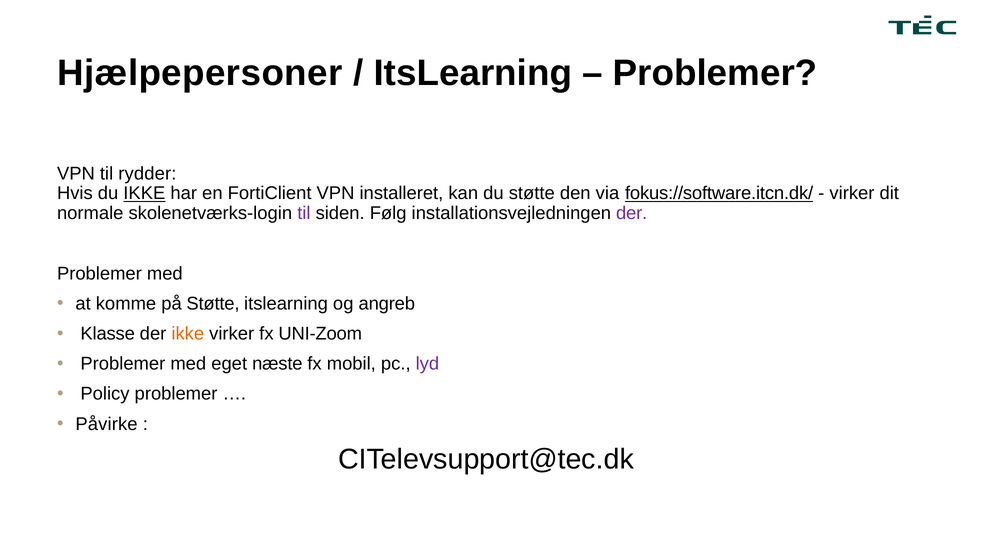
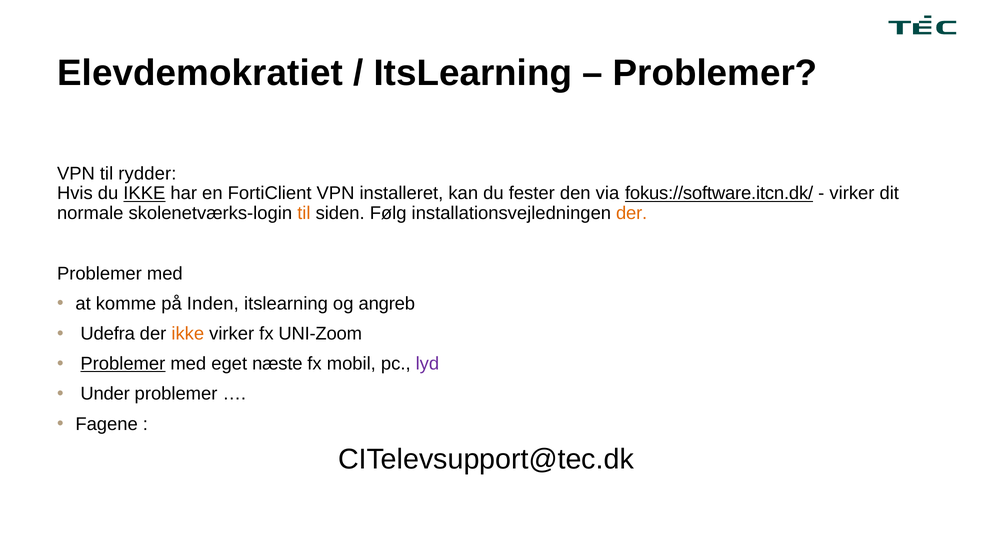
Hjælpepersoner: Hjælpepersoner -> Elevdemokratiet (200, 73)
du støtte: støtte -> fester (532, 194)
til colour: purple -> orange (304, 213)
der colour: purple -> orange (632, 213)
på Støtte: Støtte -> Inden (213, 304)
Klasse: Klasse -> Udefra (108, 334)
Problemer underline: none -> present (123, 364)
Policy: Policy -> Under (105, 394)
Påvirke: Påvirke -> Fagene (107, 424)
